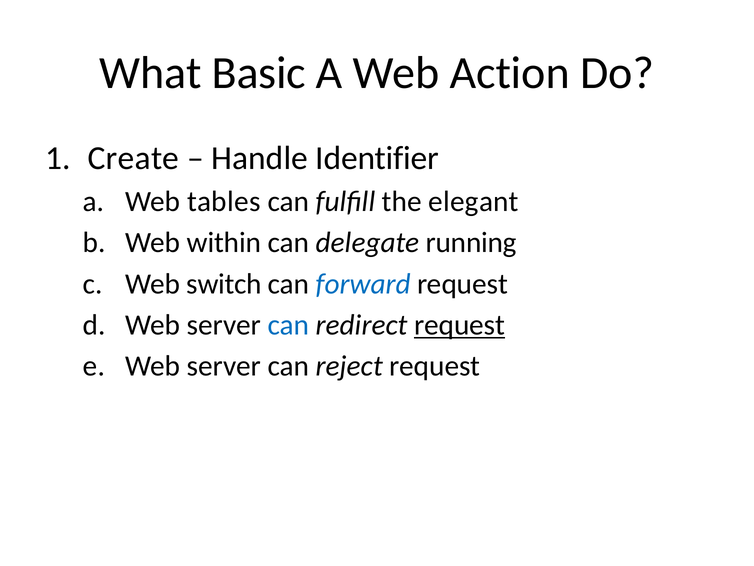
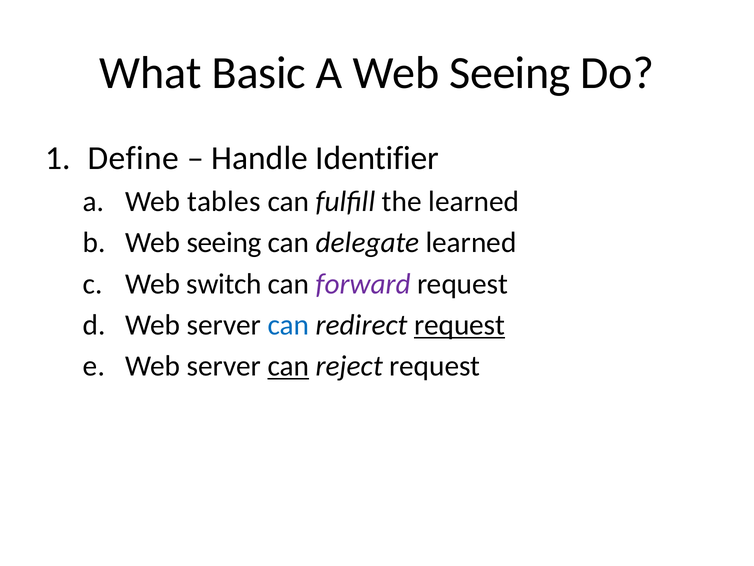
A Web Action: Action -> Seeing (510, 73)
Create: Create -> Define (133, 158)
the elegant: elegant -> learned (474, 201)
within: within -> seeing (224, 243)
delegate running: running -> learned (471, 243)
forward colour: blue -> purple (363, 284)
can underline: none -> present (288, 366)
